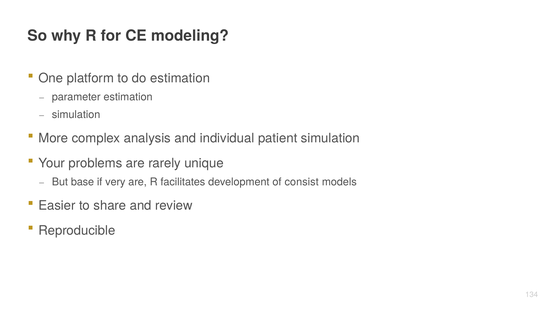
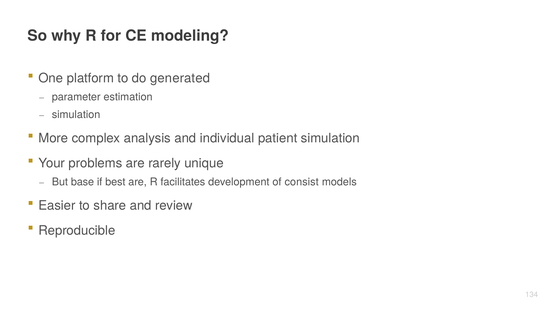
do estimation: estimation -> generated (180, 78)
very: very -> best (115, 182)
